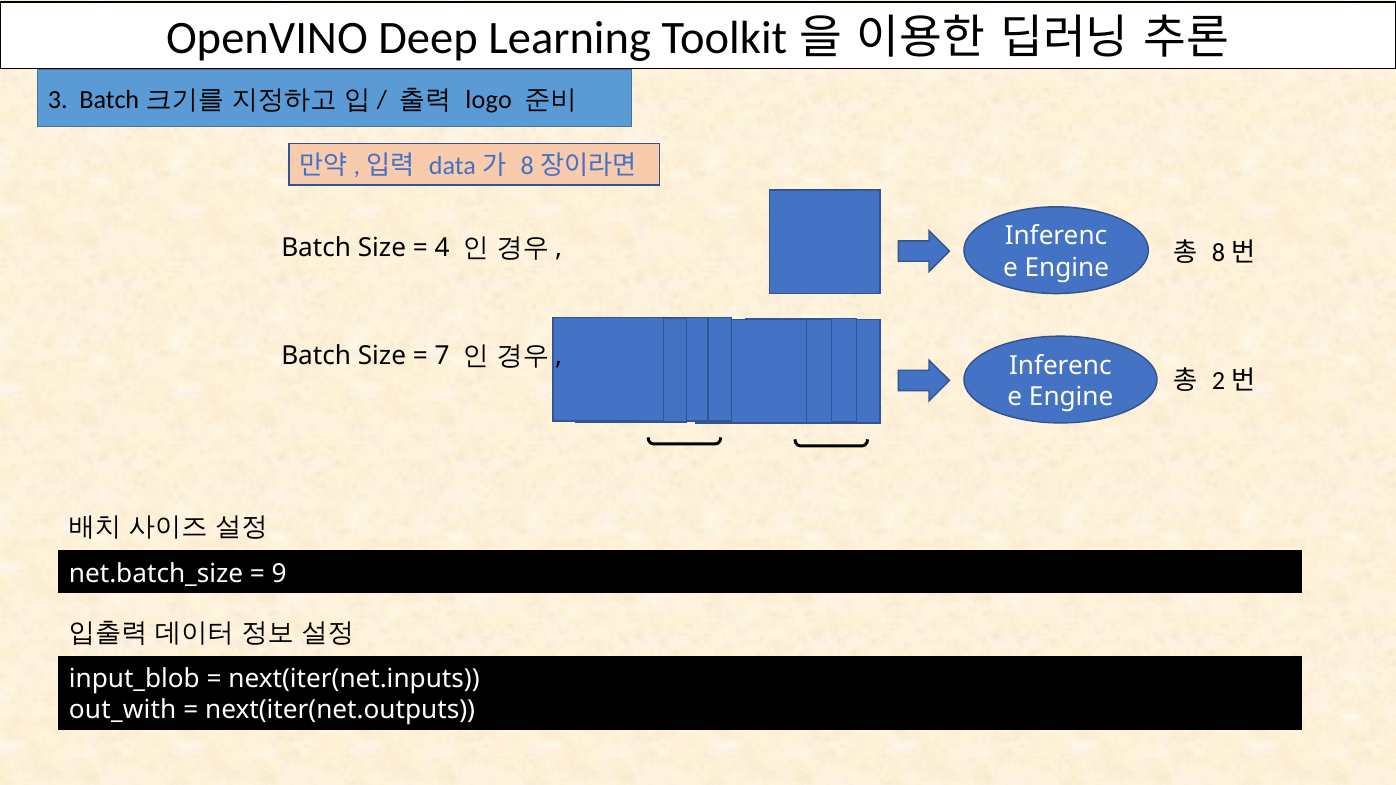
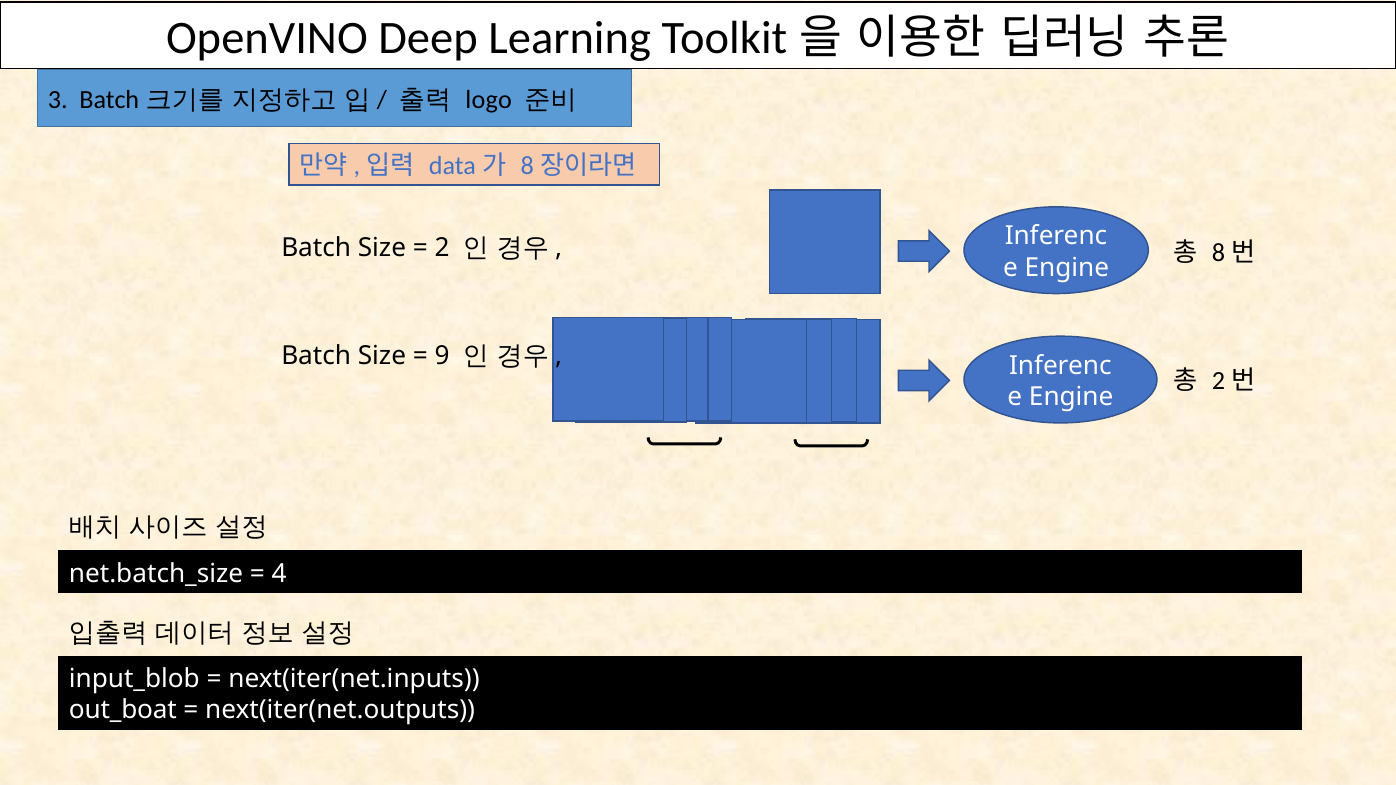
4: 4 -> 2 (442, 247)
7: 7 -> 9 (442, 356)
9: 9 -> 4 (279, 574)
out_with: out_with -> out_boat (123, 711)
